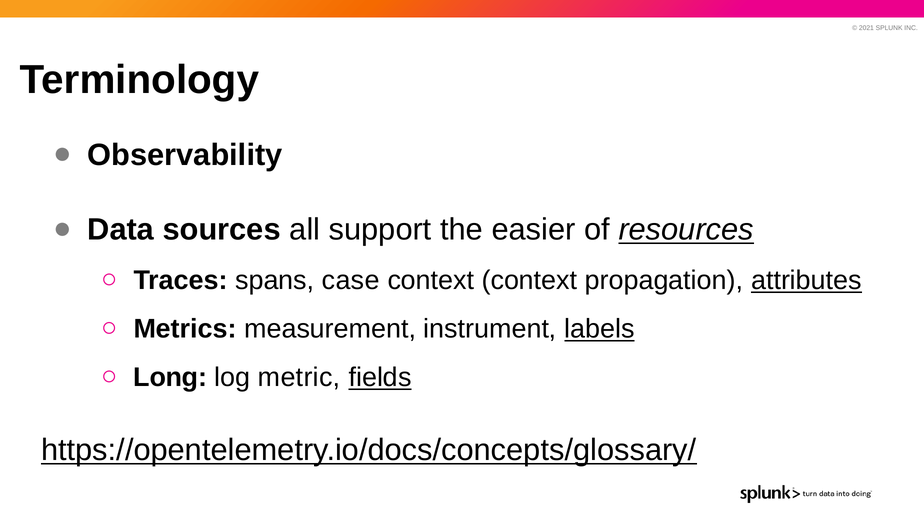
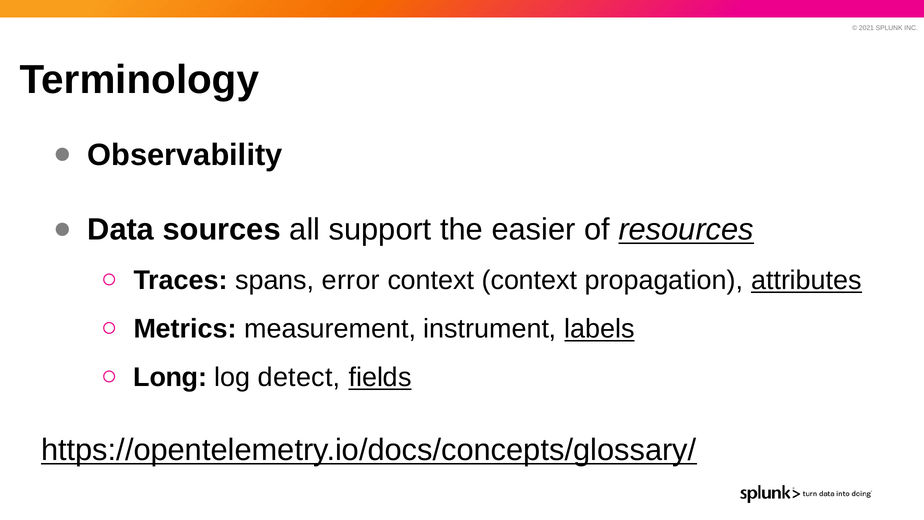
case: case -> error (351, 280)
metric: metric -> detect (299, 377)
